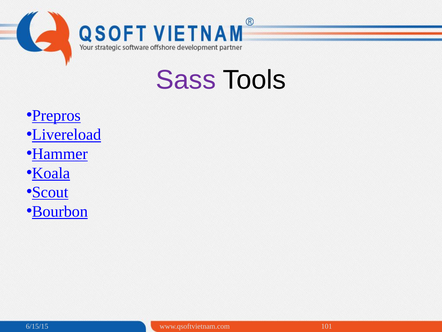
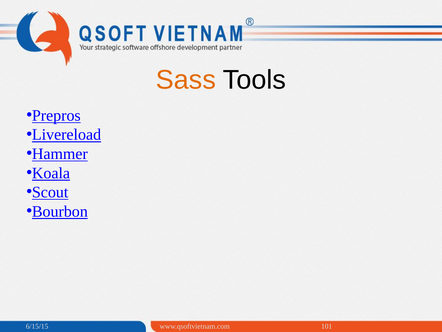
Sass colour: purple -> orange (186, 80)
